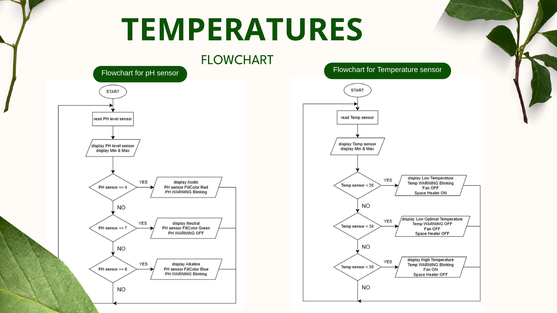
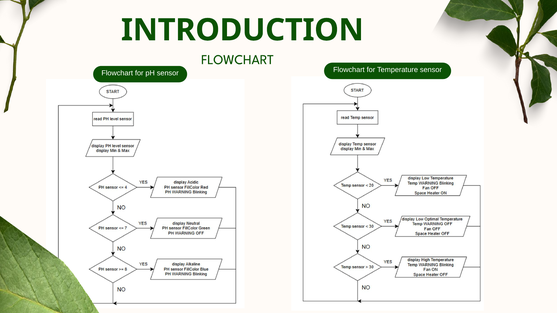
TEMPERATURES: TEMPERATURES -> INTRODUCTION (242, 30)
